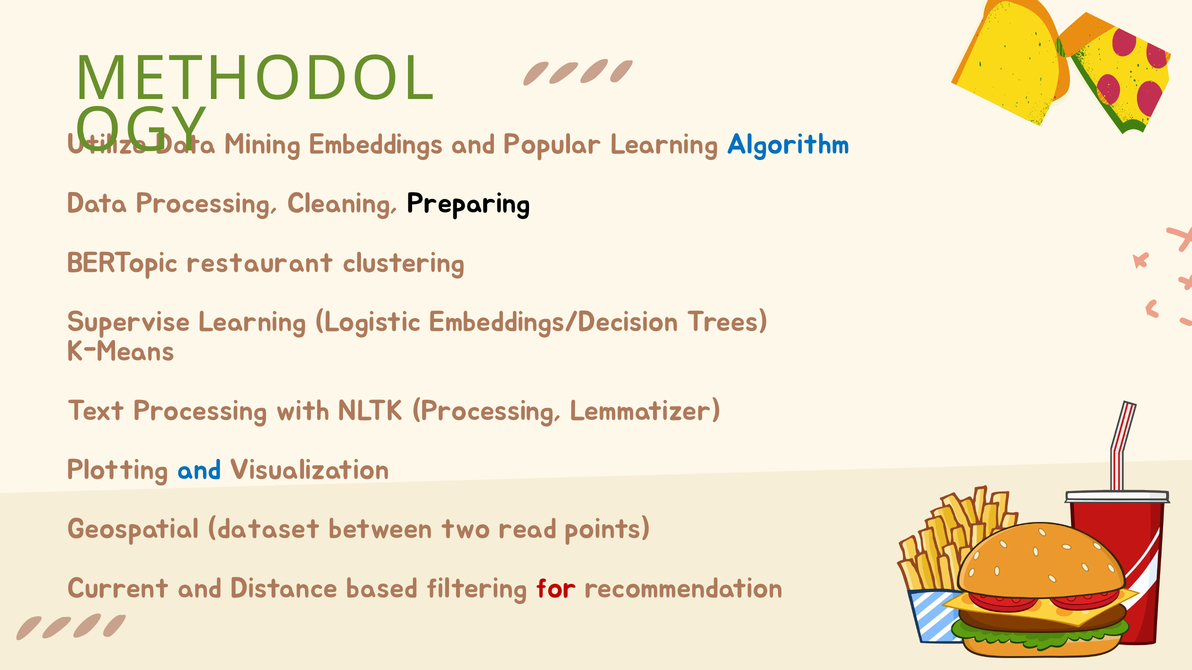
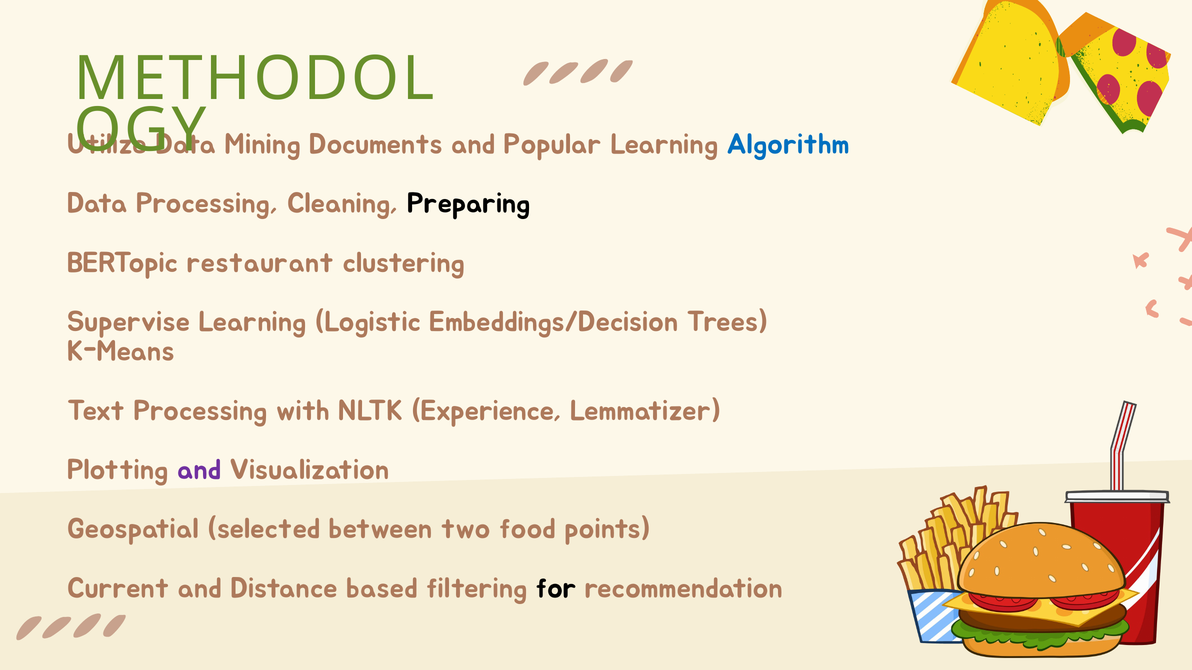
Embeddings: Embeddings -> Documents (376, 144)
NLTK Processing: Processing -> Experience (487, 411)
and colour: blue -> purple (199, 470)
dataset: dataset -> selected (264, 529)
read: read -> food (528, 529)
for colour: red -> black (556, 589)
